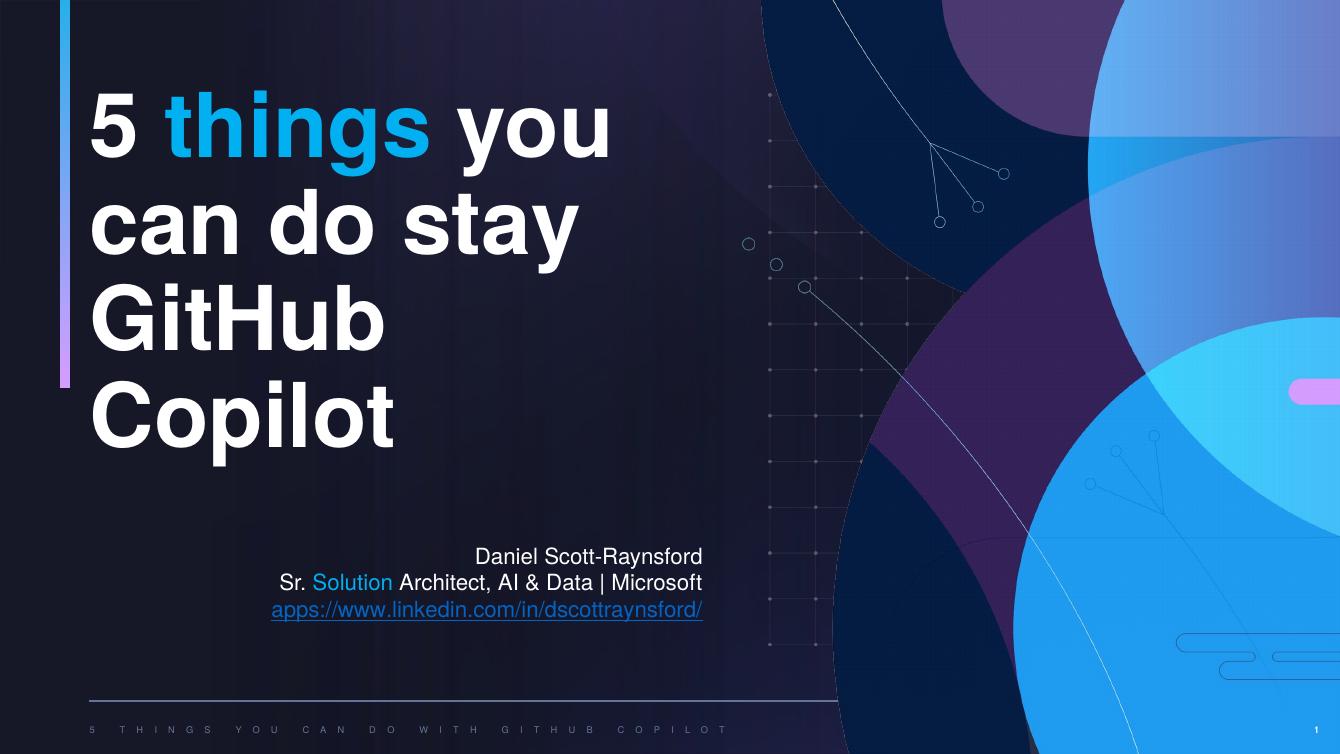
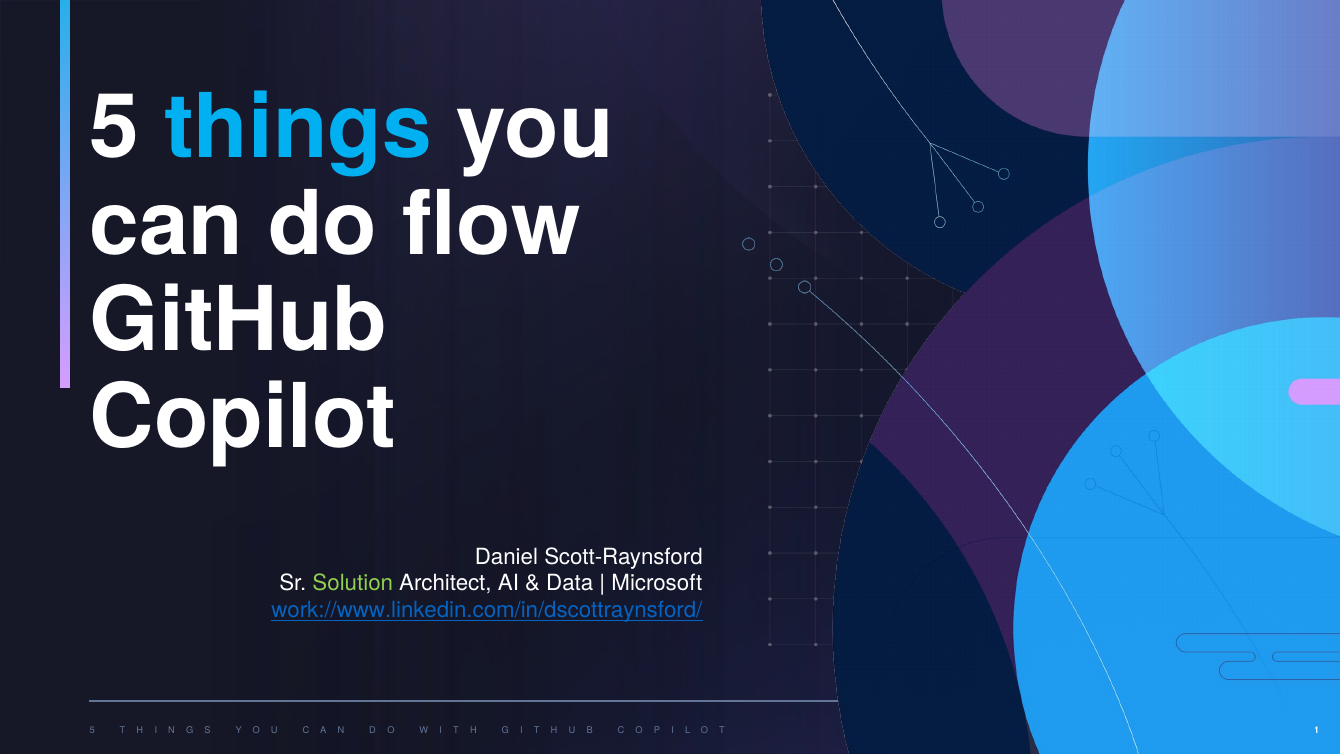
stay: stay -> flow (492, 225)
Solution colour: light blue -> light green (353, 583)
apps://www.linkedin.com/in/dscottraynsford/: apps://www.linkedin.com/in/dscottraynsford/ -> work://www.linkedin.com/in/dscottraynsford/ (487, 610)
